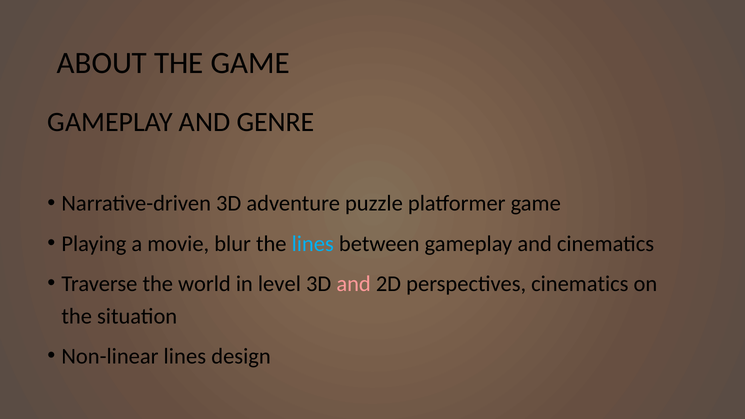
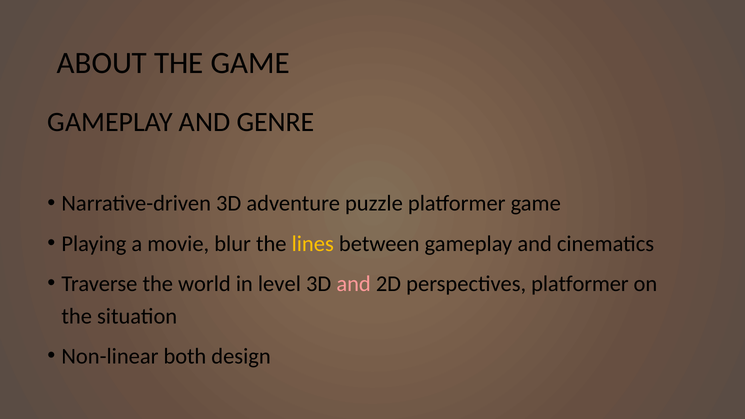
lines colour: light blue -> yellow (313, 244)
perspectives cinematics: cinematics -> platformer (580, 284)
Non-linear lines: lines -> both (185, 356)
